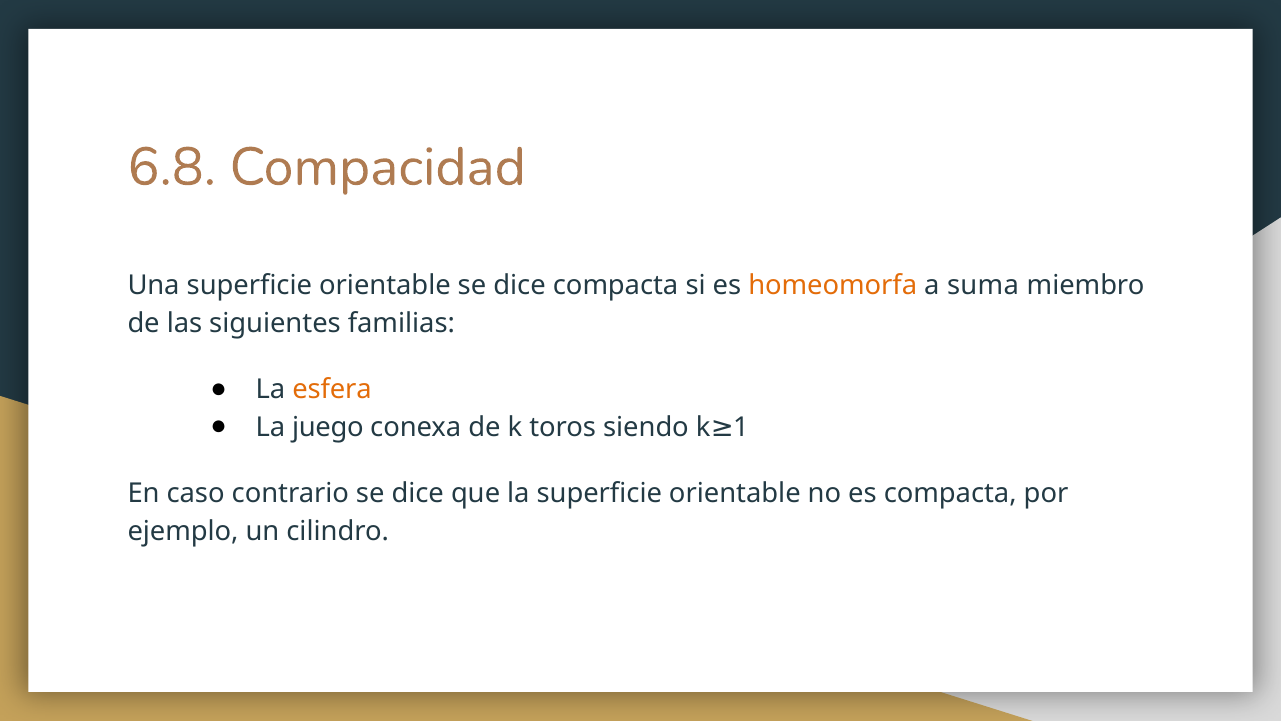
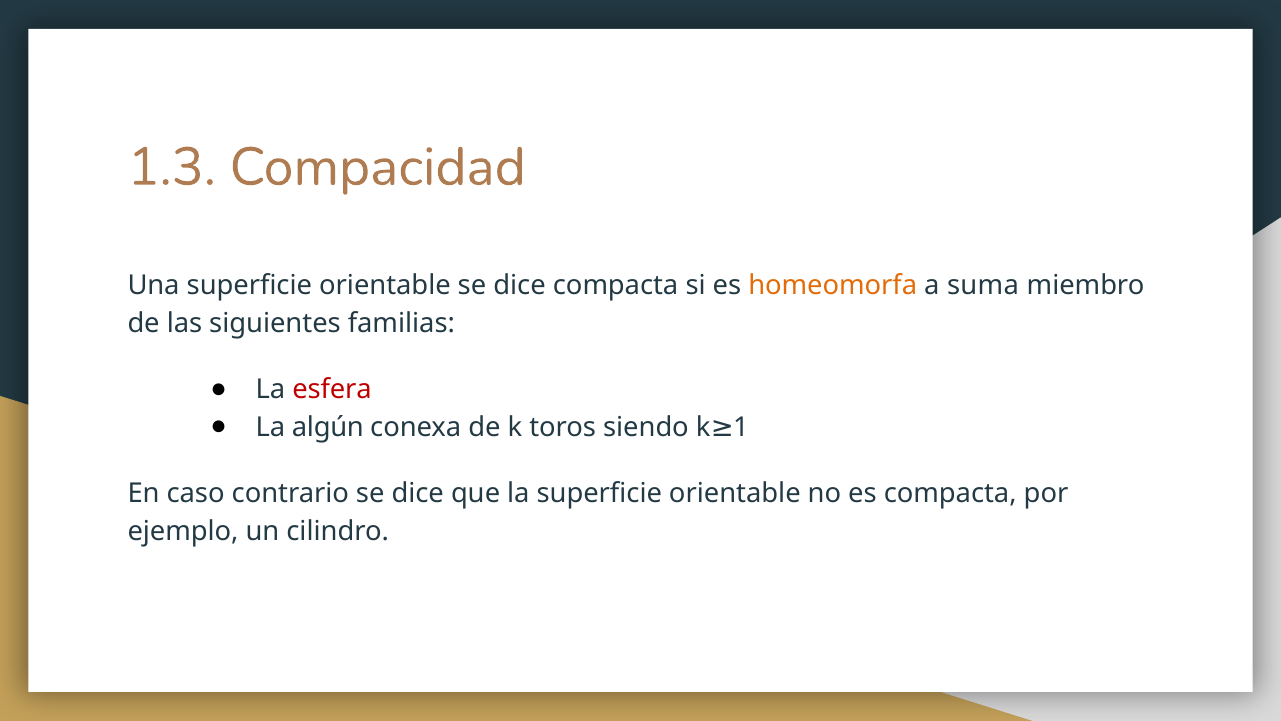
6.8: 6.8 -> 1.3 (172, 167)
esfera colour: orange -> red (332, 389)
juego: juego -> algún (328, 427)
